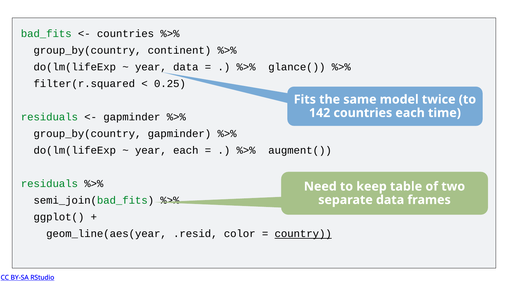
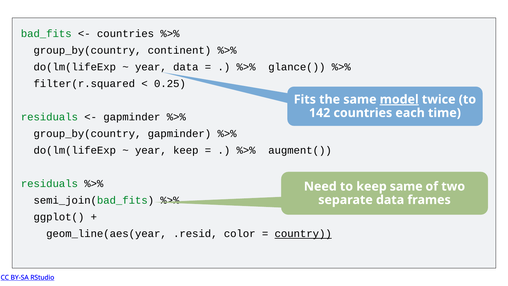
model underline: none -> present (399, 99)
year each: each -> keep (186, 150)
keep table: table -> same (406, 186)
